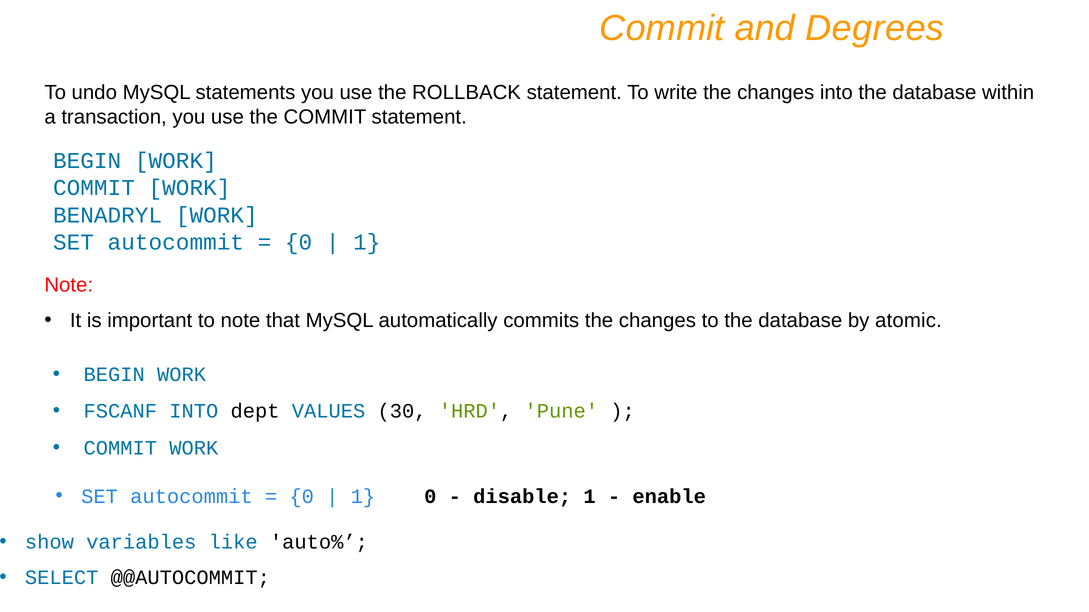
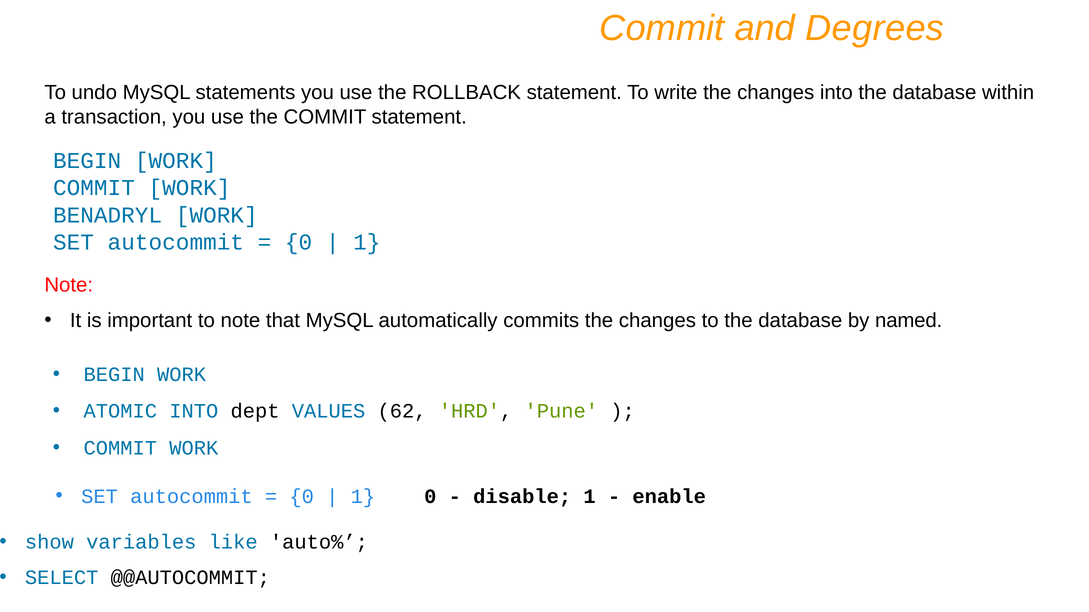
atomic: atomic -> named (909, 321)
FSCANF: FSCANF -> ATOMIC (120, 412)
30: 30 -> 62 (402, 412)
